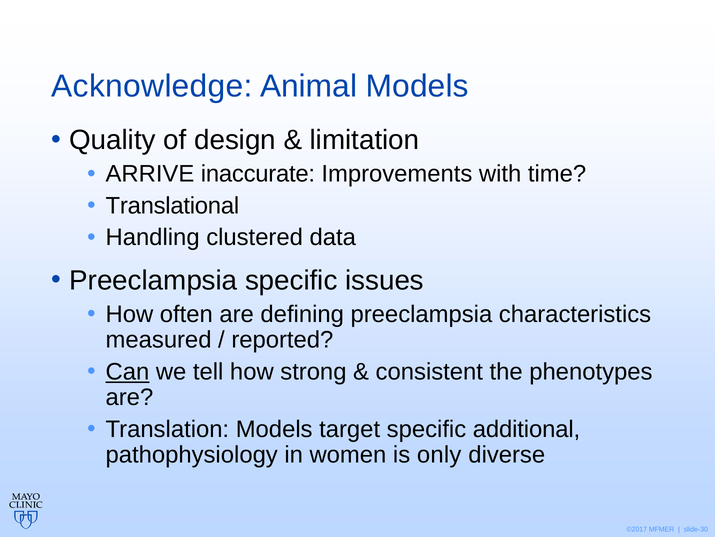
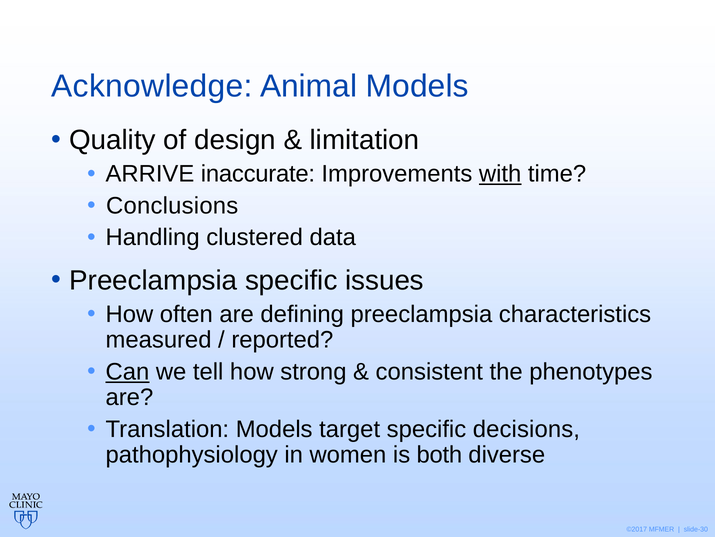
with underline: none -> present (500, 174)
Translational: Translational -> Conclusions (172, 206)
additional: additional -> decisions (526, 429)
only: only -> both (439, 454)
